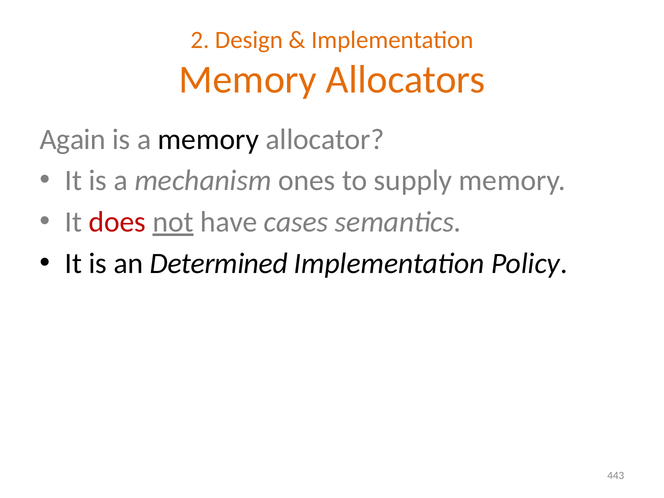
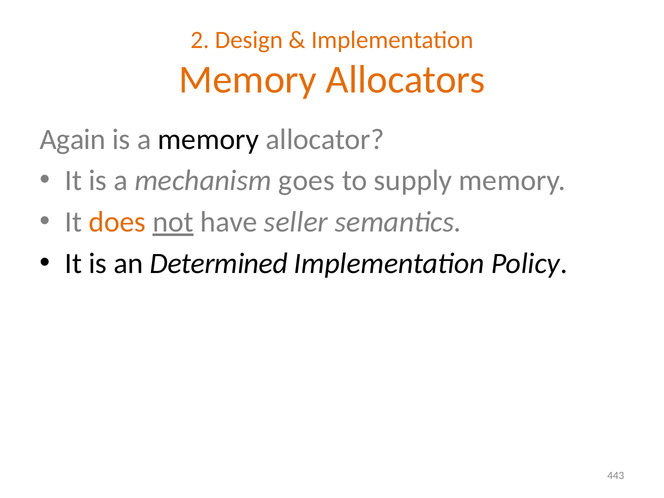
ones: ones -> goes (307, 181)
does colour: red -> orange (117, 222)
cases: cases -> seller (296, 222)
